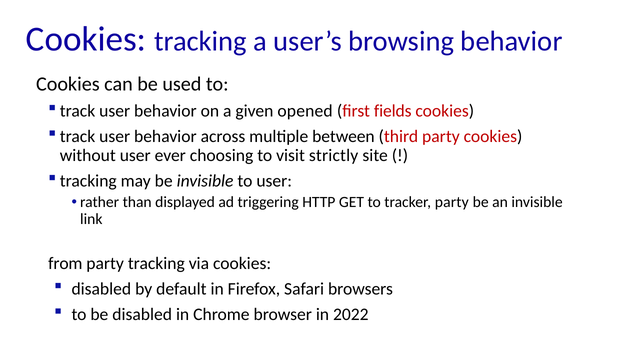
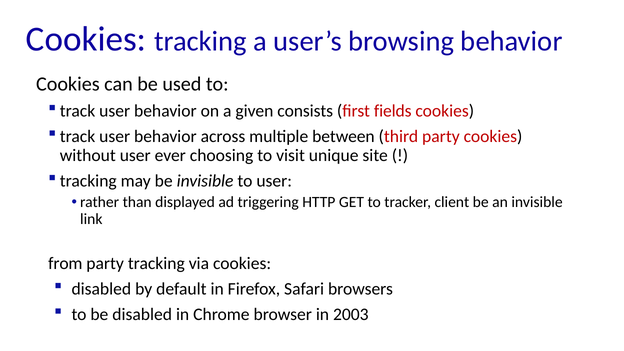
opened: opened -> consists (305, 111)
strictly: strictly -> unique (334, 155)
tracker party: party -> client (452, 202)
2022: 2022 -> 2003 (351, 314)
